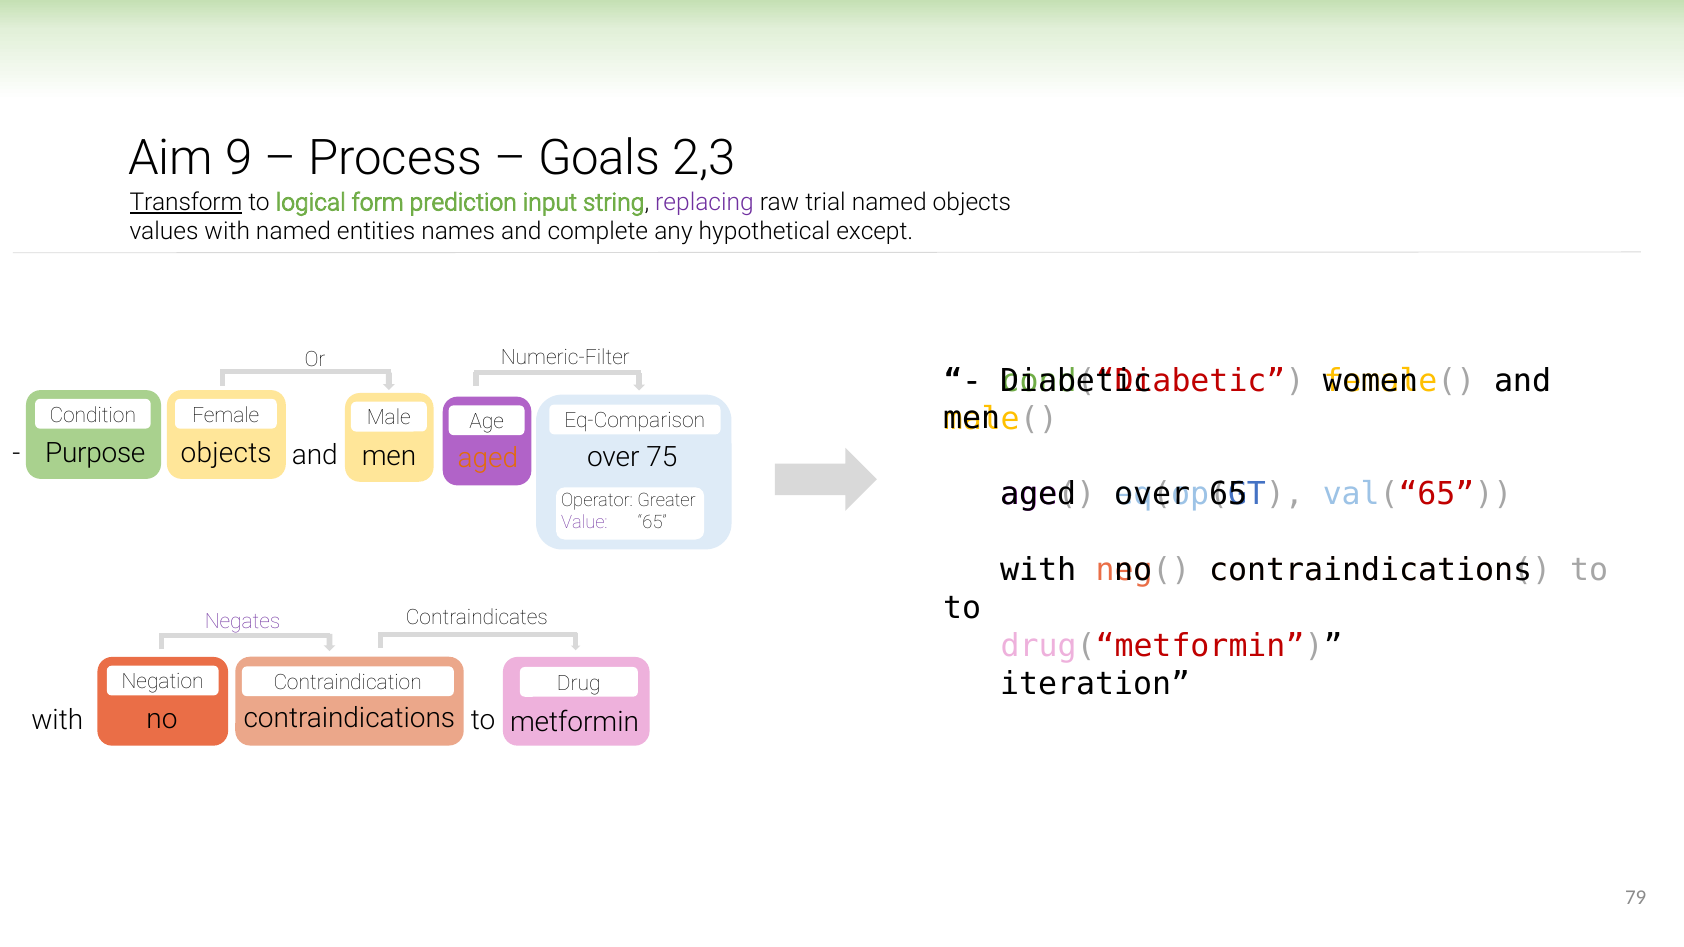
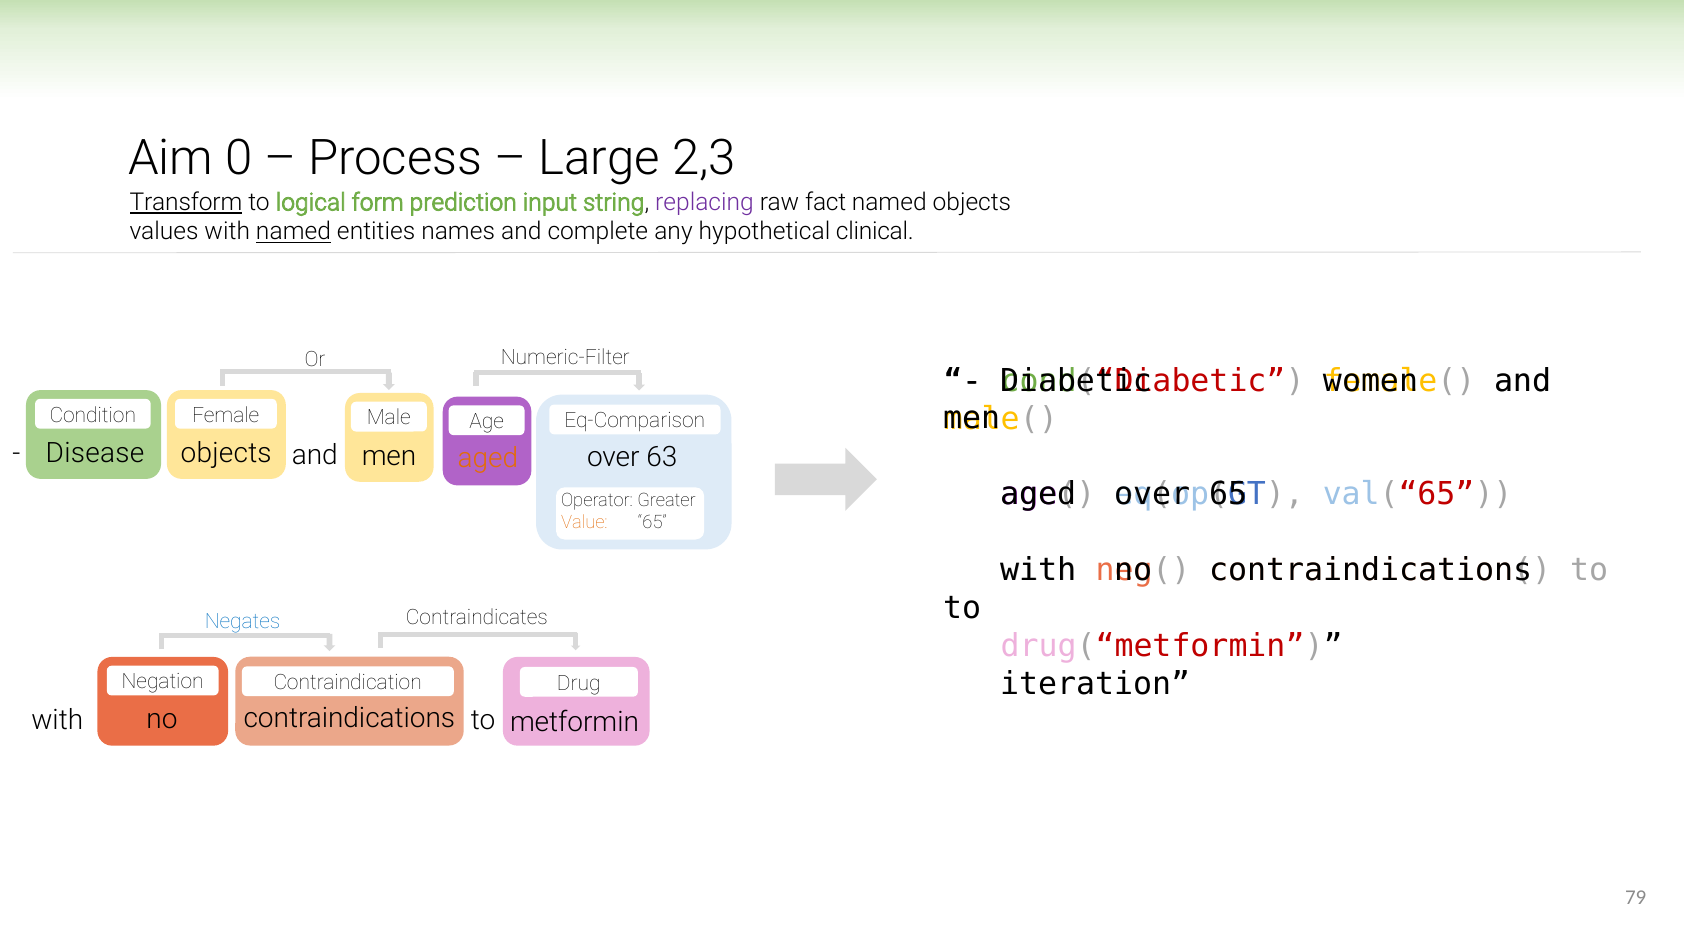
9: 9 -> 0 (239, 159)
Goals: Goals -> Large (599, 159)
trial: trial -> fact (826, 202)
named underline: none -> present (293, 232)
except: except -> clinical (875, 232)
Purpose: Purpose -> Disease (95, 454)
75: 75 -> 63 (662, 458)
Value colour: purple -> orange (584, 523)
Negates colour: purple -> blue (243, 621)
